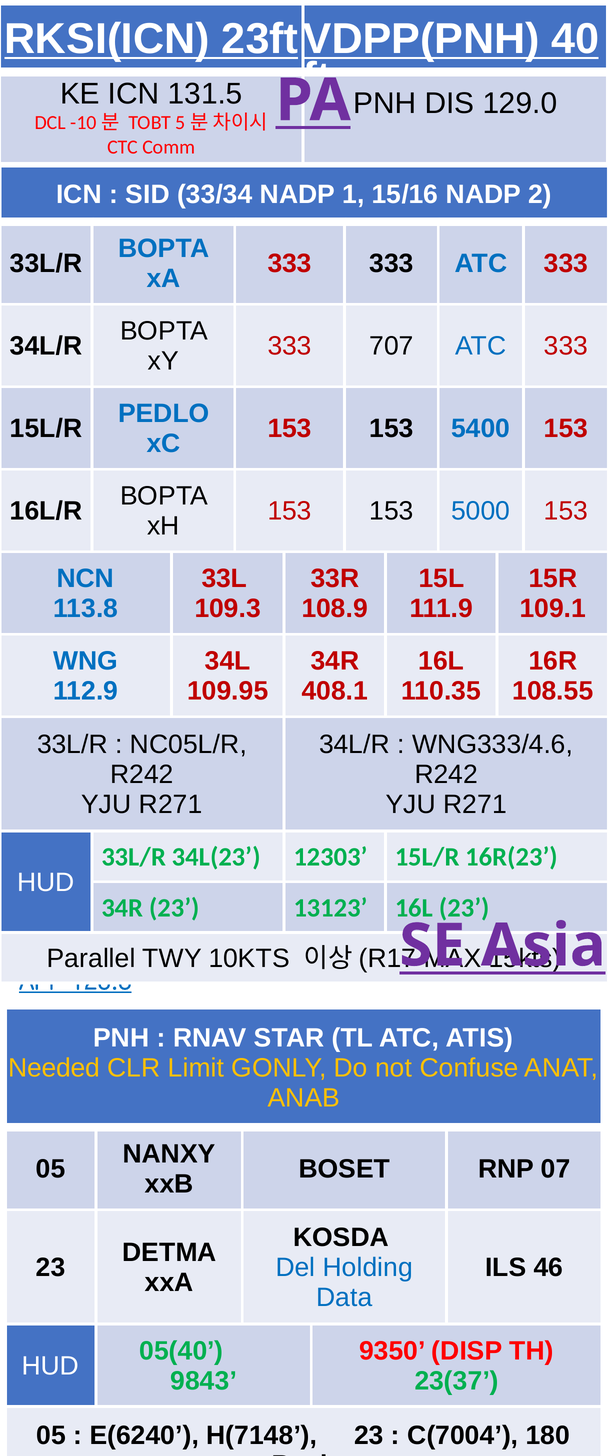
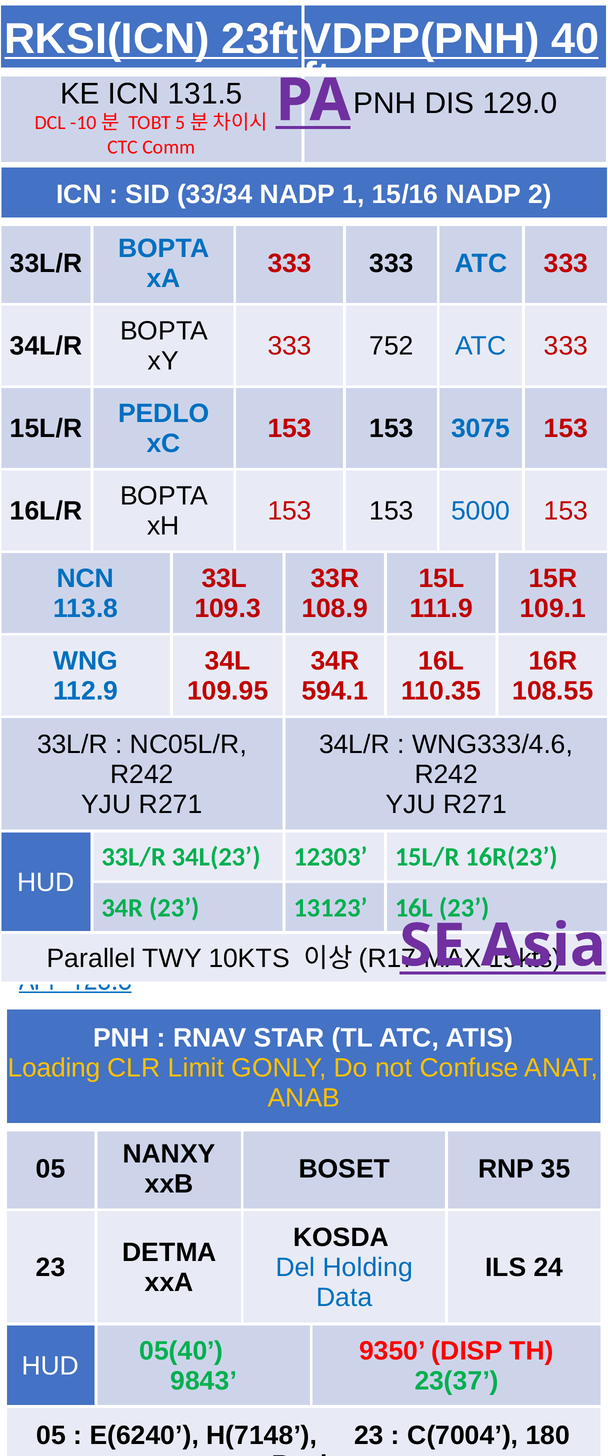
707: 707 -> 752 (391, 346)
5400: 5400 -> 3075 (481, 428)
408.1: 408.1 -> 594.1 (335, 690)
Needed: Needed -> Loading (54, 1067)
07: 07 -> 35 (556, 1168)
46: 46 -> 24 (548, 1266)
